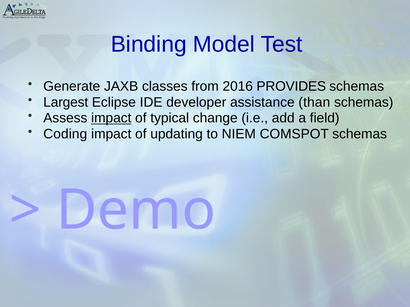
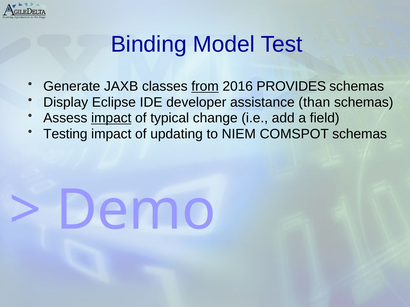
from underline: none -> present (205, 87)
Largest: Largest -> Display (66, 102)
Coding: Coding -> Testing (65, 134)
